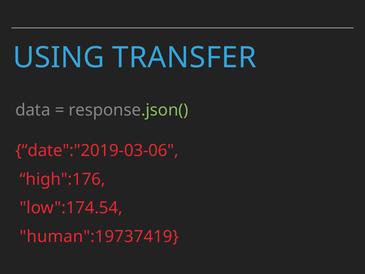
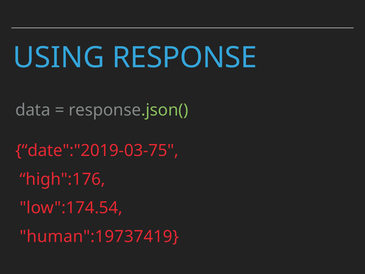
TRANSFER: TRANSFER -> RESPONSE (185, 57)
date":"2019-03-06: date":"2019-03-06 -> date":"2019-03-75 (97, 150)
